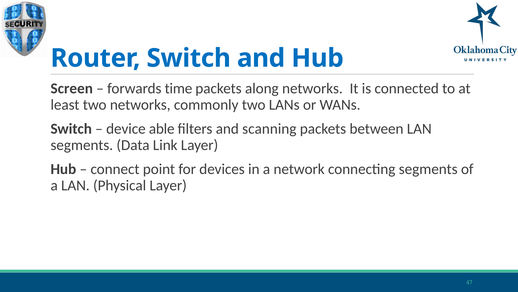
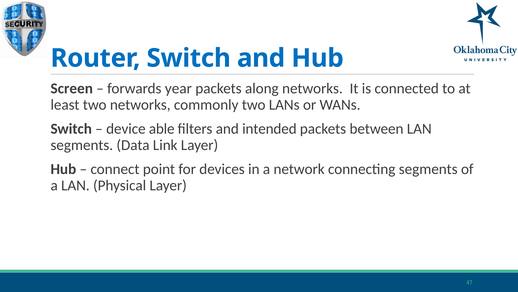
time: time -> year (178, 88)
scanning: scanning -> intended (269, 129)
